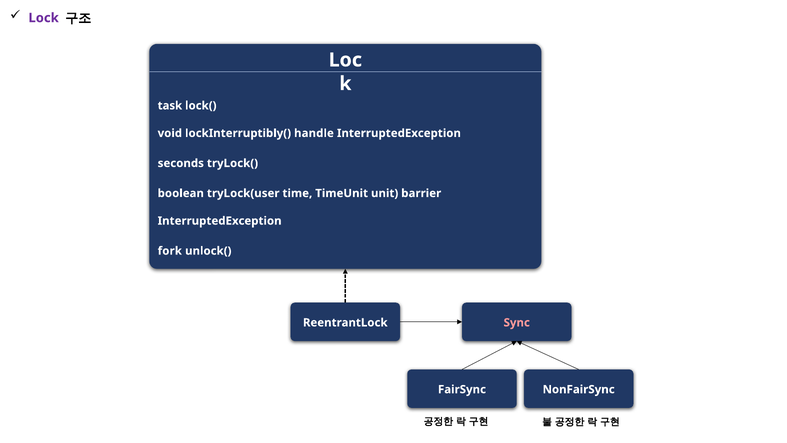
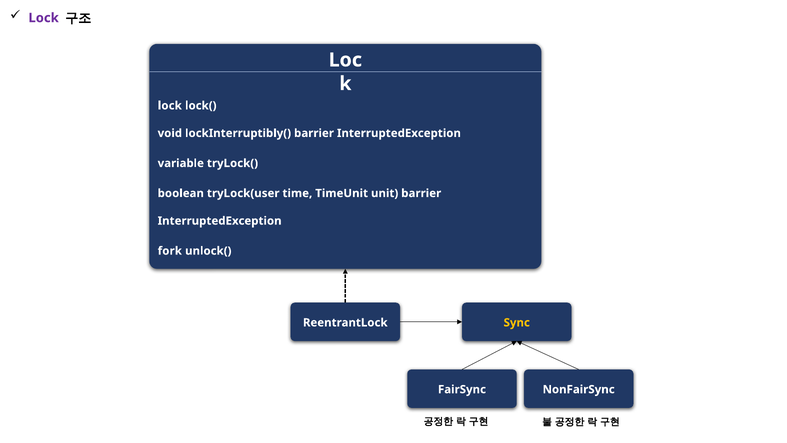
task: task -> lock (170, 106)
lockInterruptibly( handle: handle -> barrier (314, 133)
seconds: seconds -> variable (181, 163)
Sync colour: pink -> yellow (517, 322)
